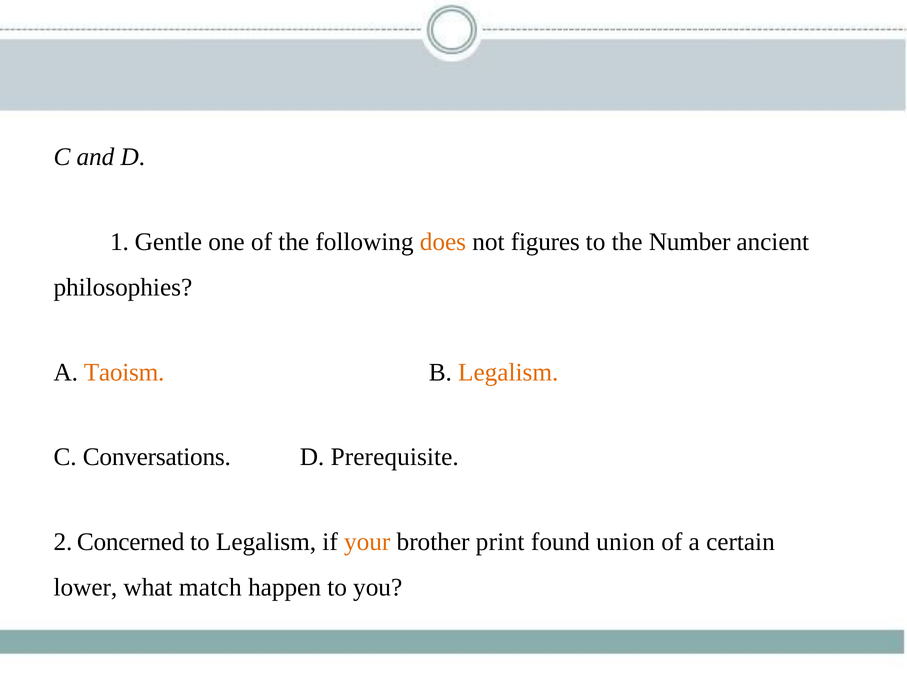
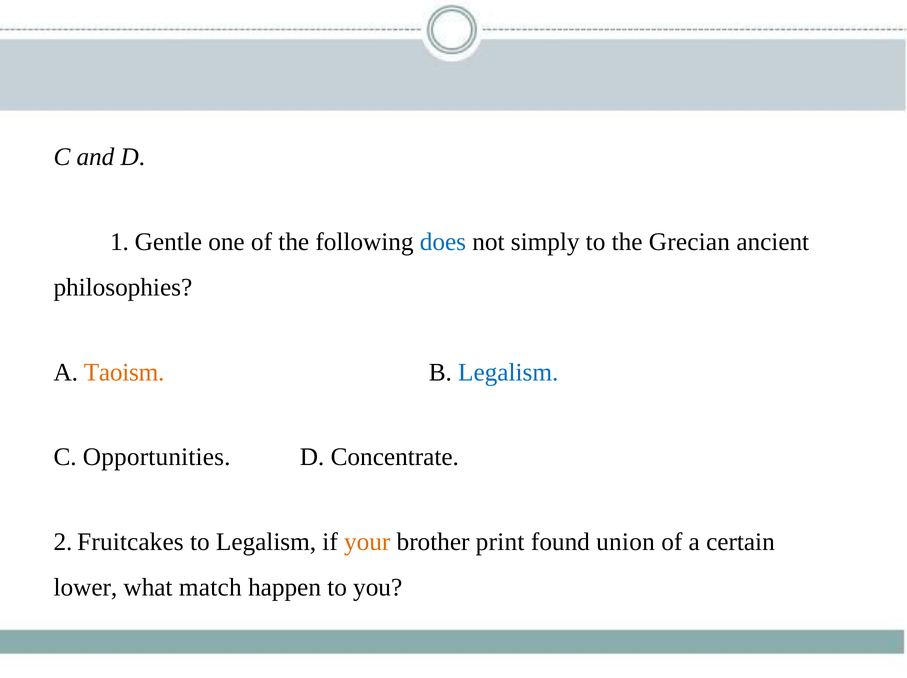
does colour: orange -> blue (443, 242)
figures: figures -> simply (545, 242)
Number: Number -> Grecian (689, 242)
Legalism colour: orange -> blue (508, 372)
Conversations: Conversations -> Opportunities (157, 457)
Prerequisite: Prerequisite -> Concentrate (395, 457)
Concerned: Concerned -> Fruitcakes (130, 542)
